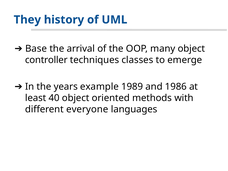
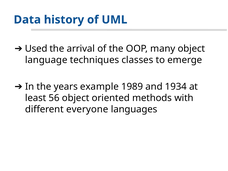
They: They -> Data (27, 20)
Base: Base -> Used (36, 49)
controller: controller -> language (46, 60)
1986: 1986 -> 1934 (176, 87)
40: 40 -> 56 (54, 98)
